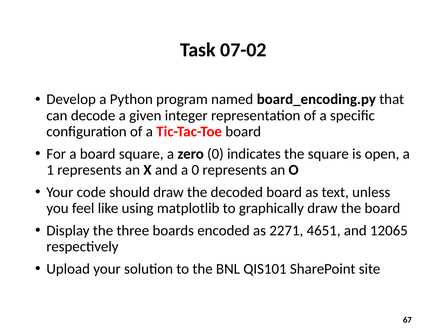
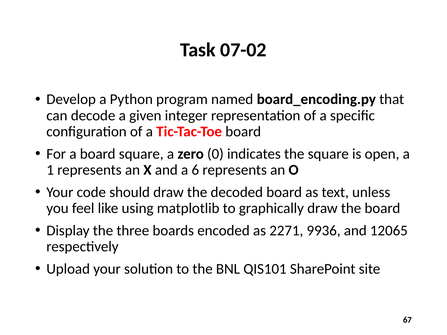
a 0: 0 -> 6 (195, 170)
4651: 4651 -> 9936 (324, 231)
